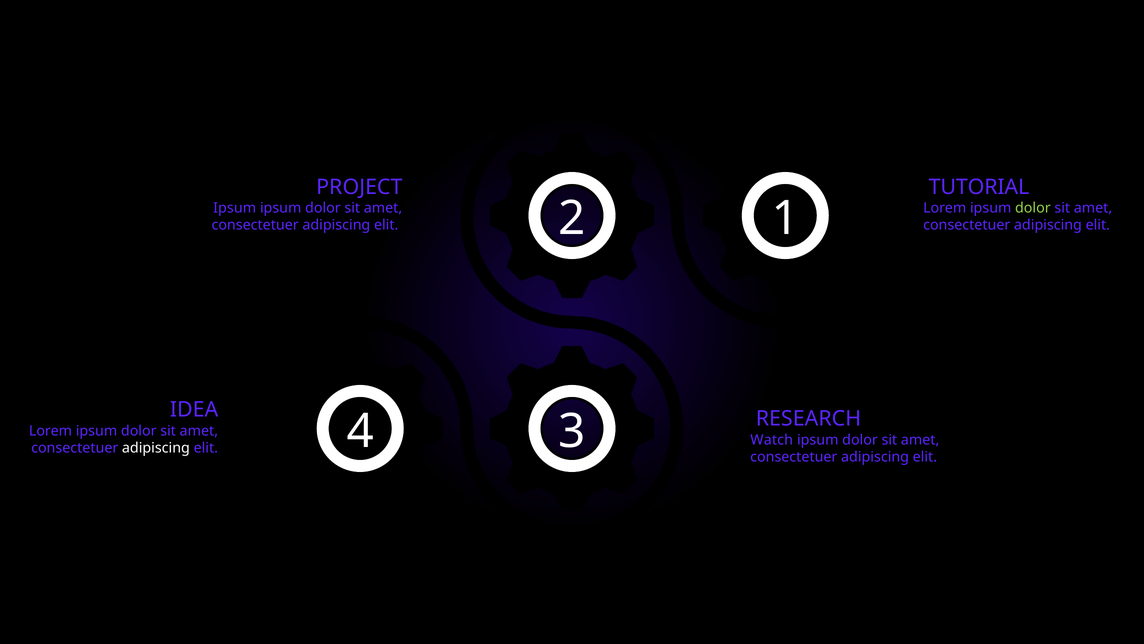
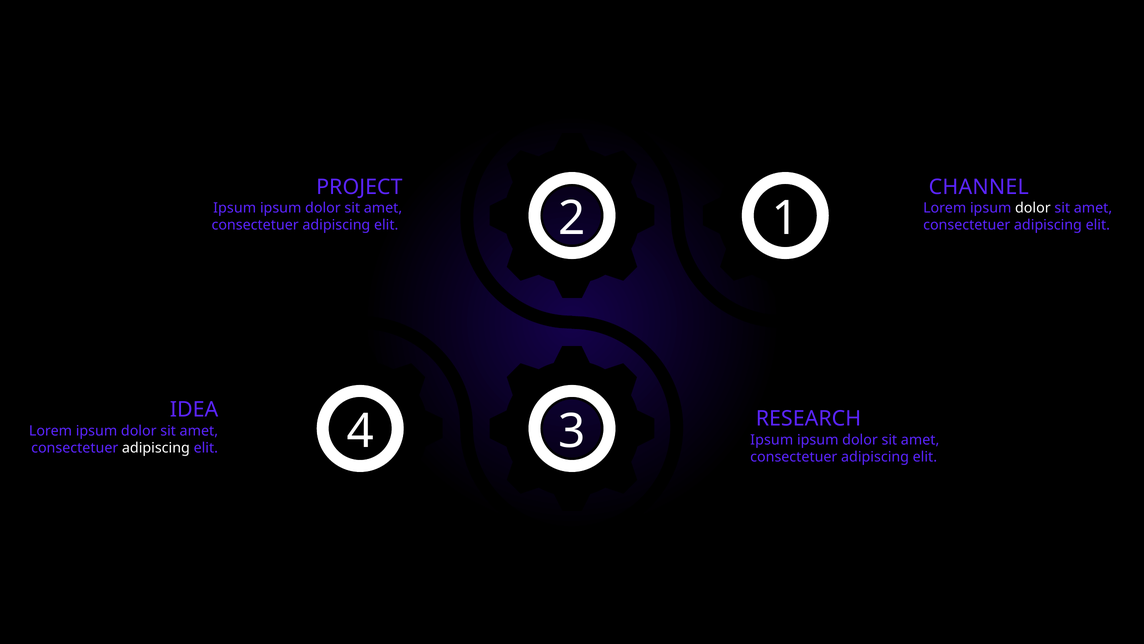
TUTORIAL: TUTORIAL -> CHANNEL (979, 187)
dolor colour: light green -> white (1033, 208)
Watch: Watch -> Ipsum (772, 439)
